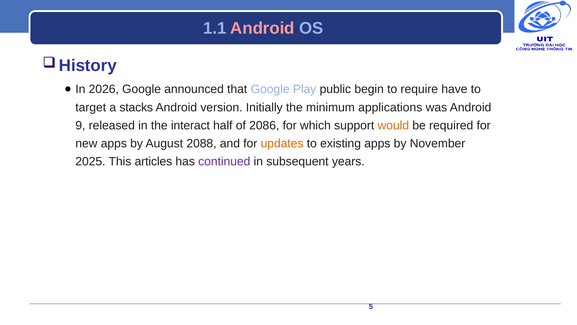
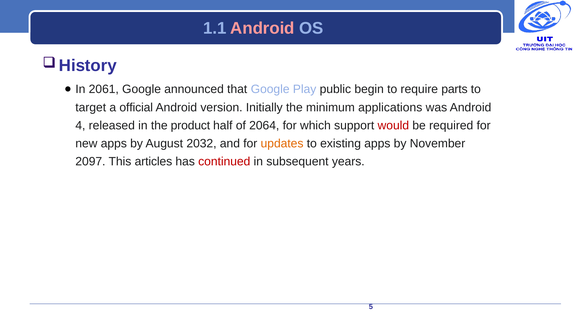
2026: 2026 -> 2061 (104, 89)
have: have -> parts (454, 89)
stacks: stacks -> official (136, 107)
9: 9 -> 4 (80, 125)
interact: interact -> product (190, 125)
2086: 2086 -> 2064 (264, 125)
would colour: orange -> red (393, 125)
2088: 2088 -> 2032 (201, 143)
2025: 2025 -> 2097 (90, 161)
continued colour: purple -> red (224, 161)
